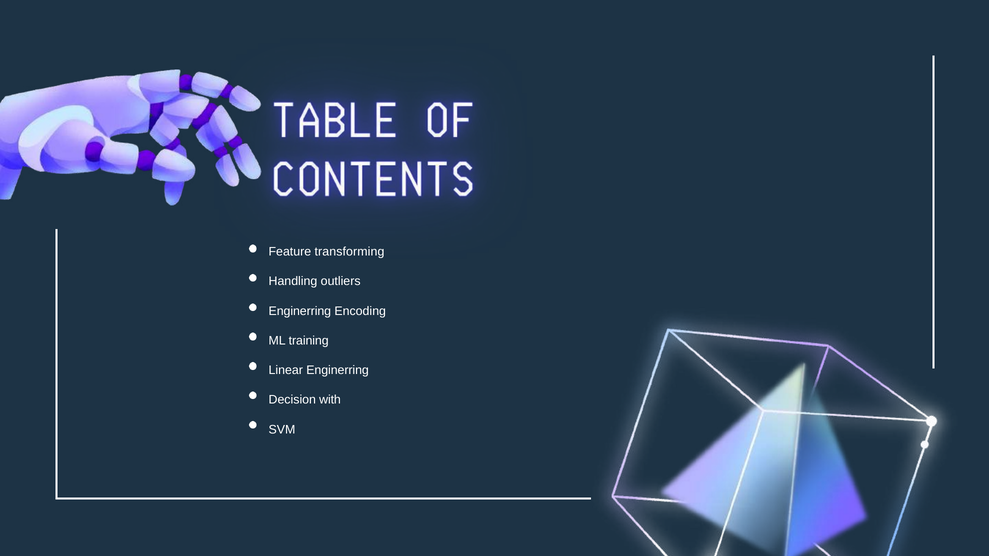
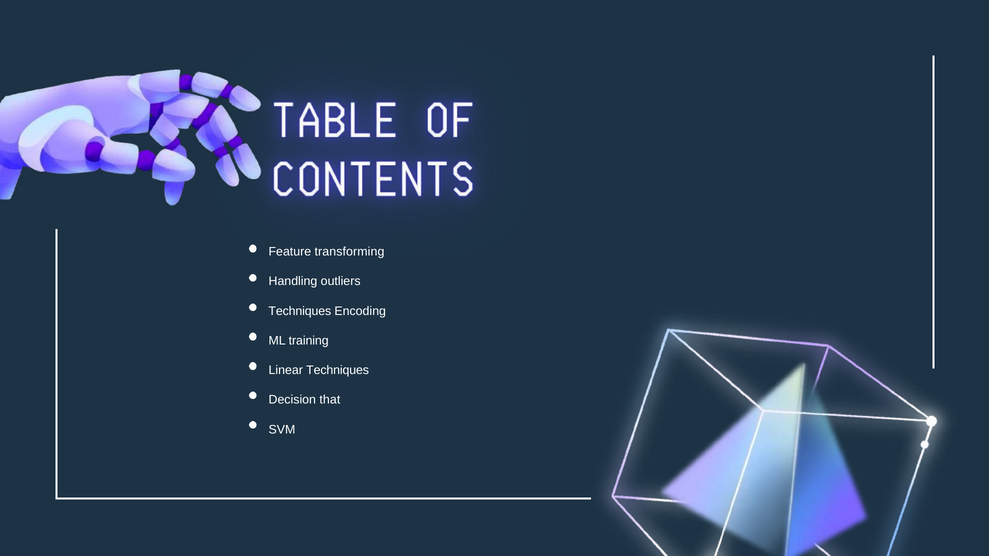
Enginerring: Enginerring -> Techniques (300, 311)
Linear Enginerring: Enginerring -> Techniques (338, 370)
with: with -> that (330, 400)
